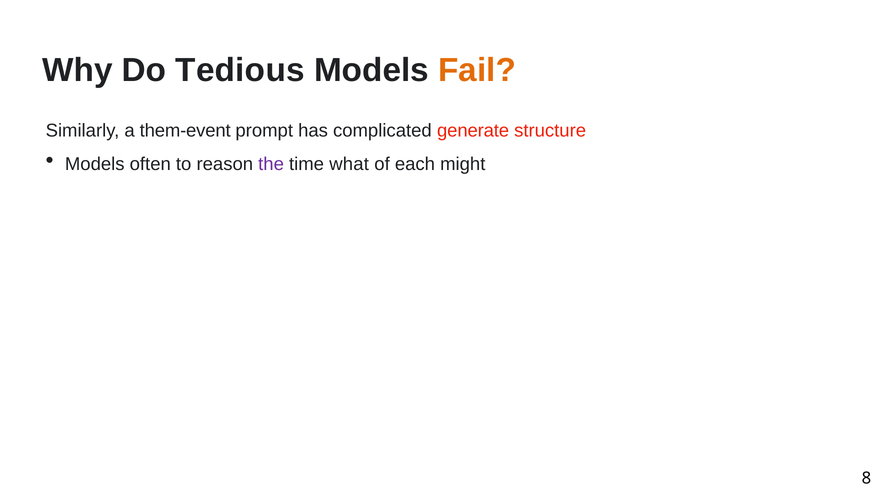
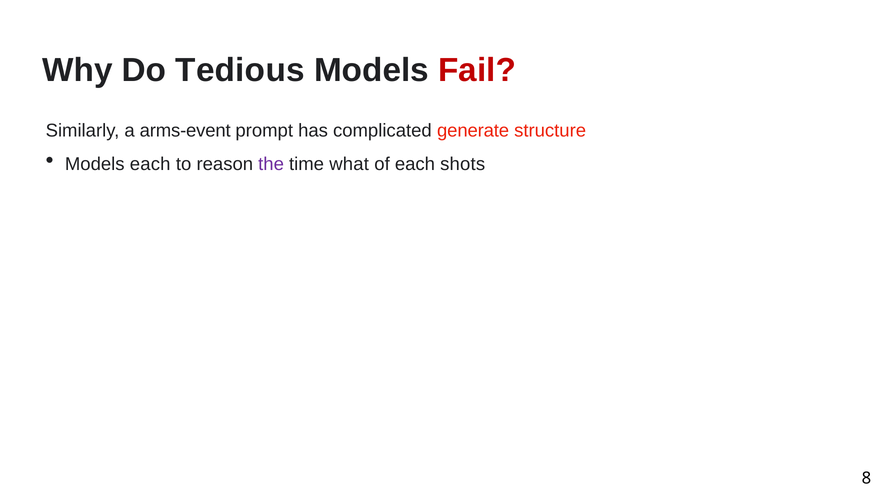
Fail colour: orange -> red (477, 70)
them-event: them-event -> arms-event (185, 131)
Models often: often -> each (150, 164)
might: might -> shots (463, 164)
